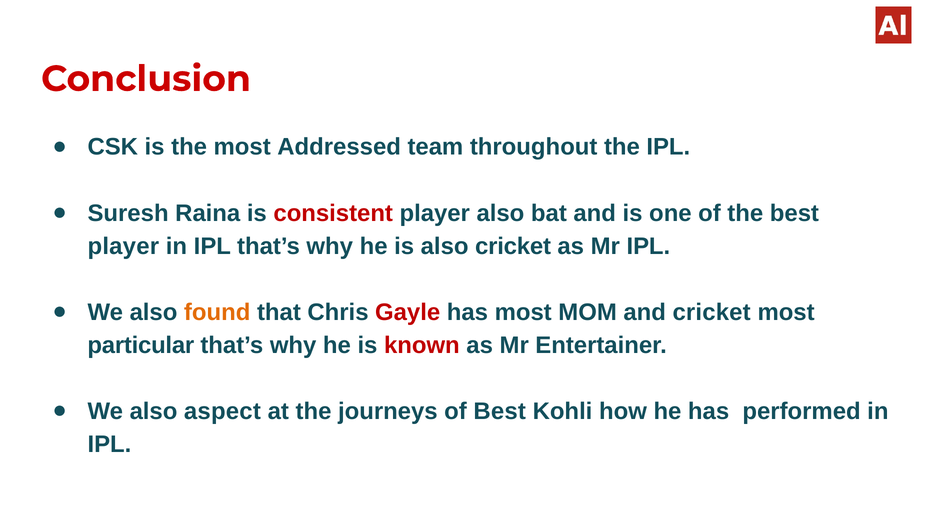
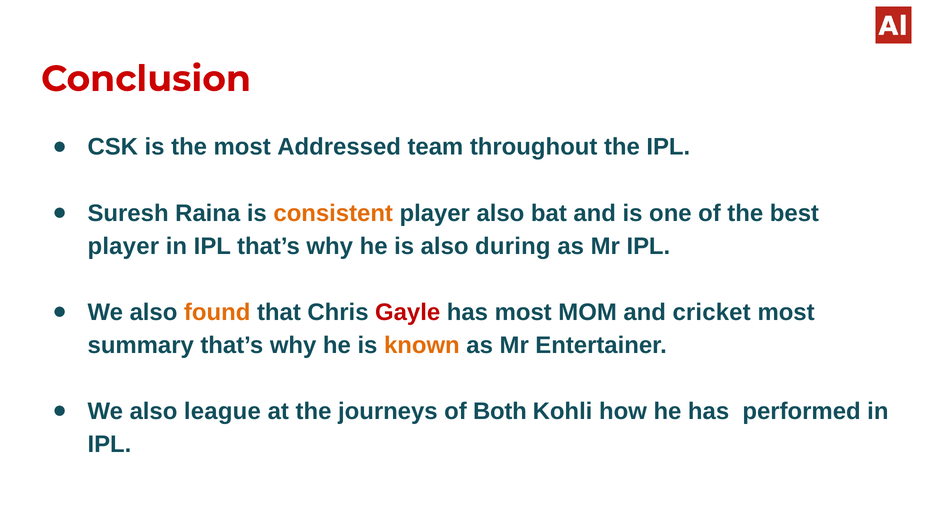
consistent colour: red -> orange (333, 213)
also cricket: cricket -> during (513, 246)
particular: particular -> summary (141, 345)
known colour: red -> orange (422, 345)
aspect: aspect -> league (222, 411)
of Best: Best -> Both (500, 411)
